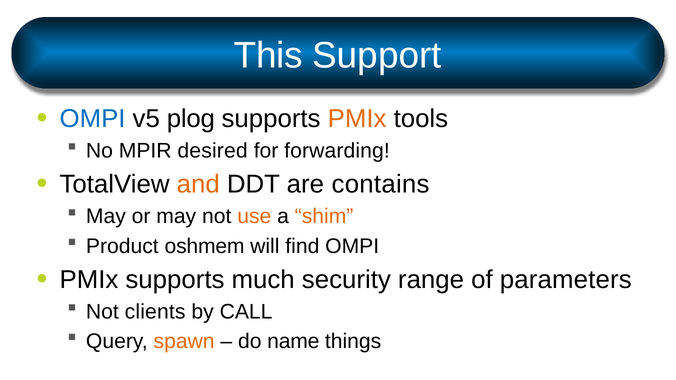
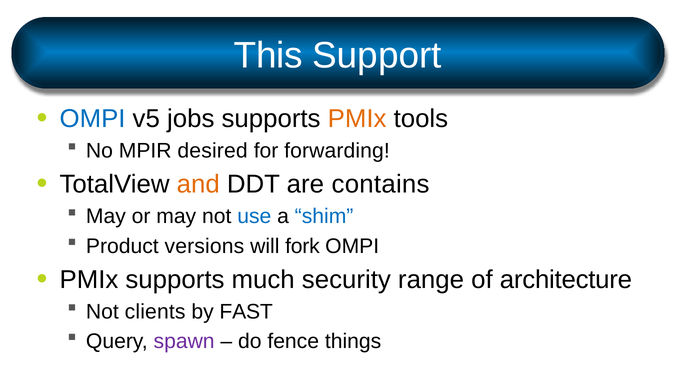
plog: plog -> jobs (191, 119)
use colour: orange -> blue (254, 217)
shim colour: orange -> blue (324, 217)
oshmem: oshmem -> versions (204, 246)
find: find -> fork (302, 246)
parameters: parameters -> architecture (566, 280)
CALL: CALL -> FAST (246, 312)
spawn colour: orange -> purple (184, 342)
name: name -> fence (293, 342)
